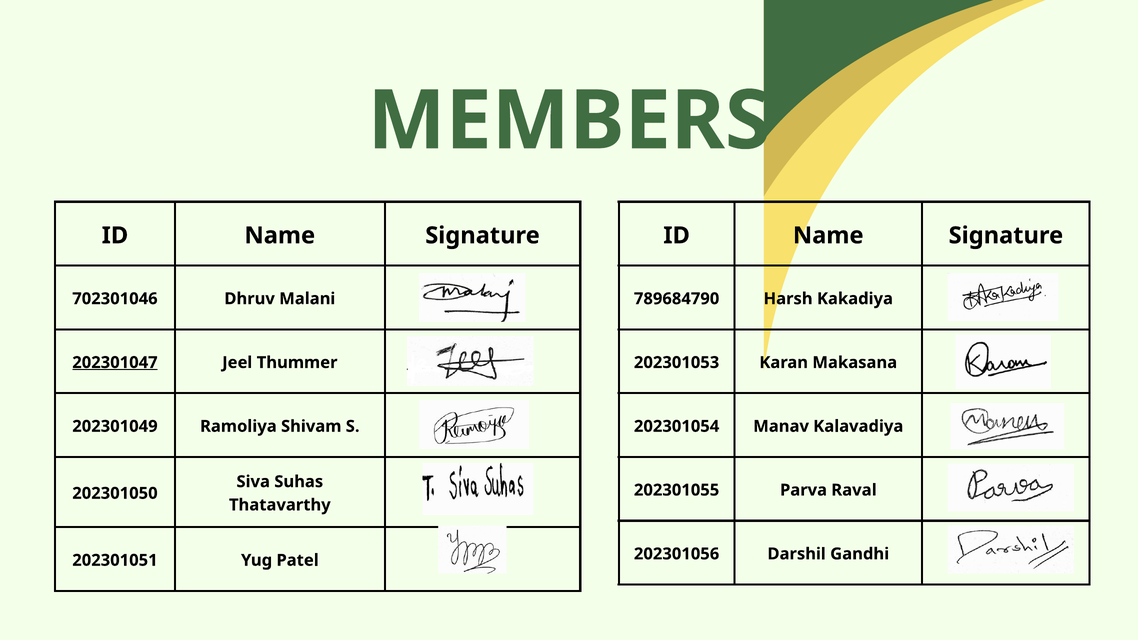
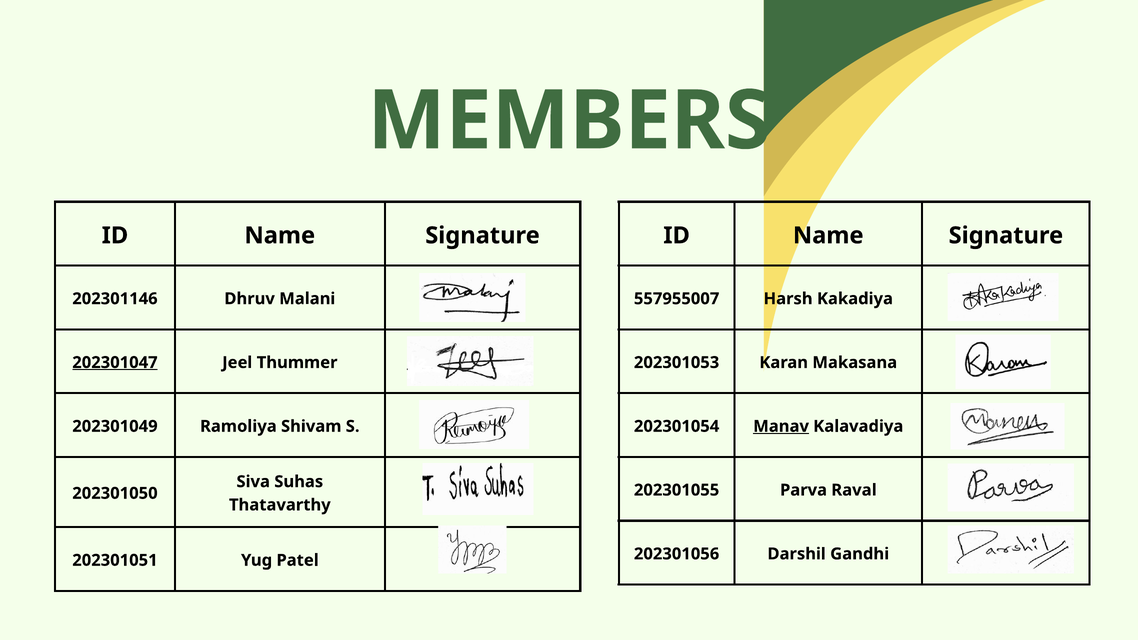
702301046: 702301046 -> 202301146 (115, 299)
789684790: 789684790 -> 557955007 (677, 299)
Manav underline: none -> present (781, 426)
